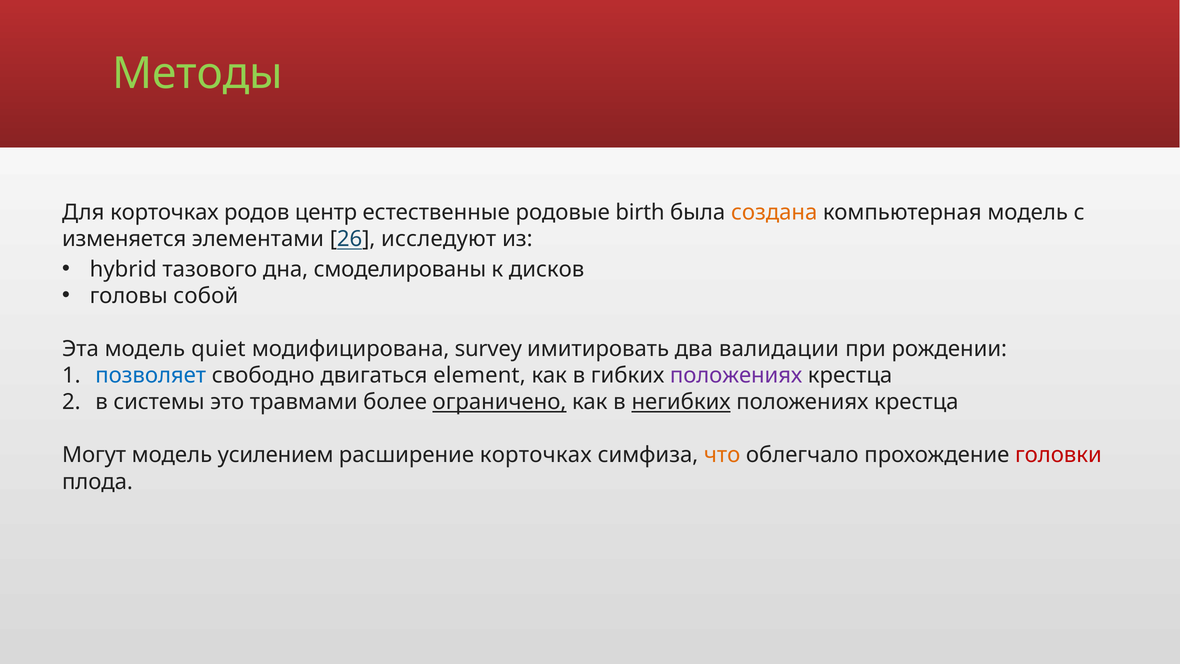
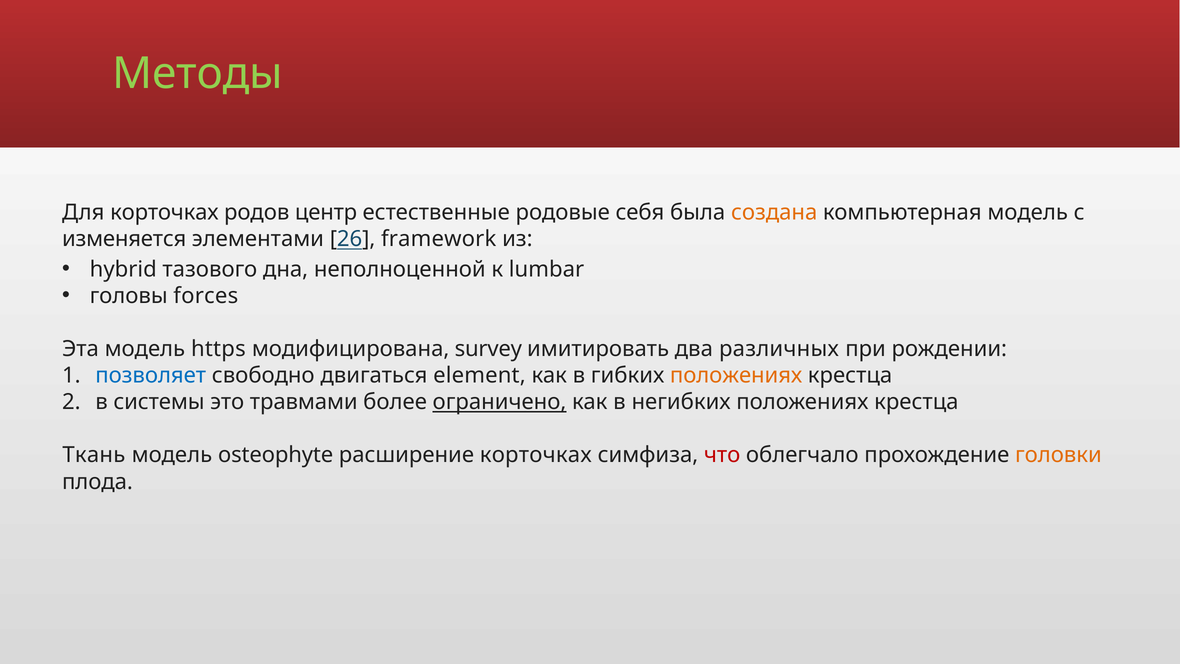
birth: birth -> себя (640, 213)
исследуют: исследуют -> framework (439, 239)
смоделированы: смоделированы -> неполноценной (400, 269)
дисков: дисков -> lumbar (547, 269)
собой: собой -> forces (206, 296)
quiet: quiet -> https (218, 349)
валидации: валидации -> различных (779, 349)
положениях colour: purple -> orange (736, 375)
негибких underline: present -> none (681, 402)
Могут: Могут -> Ткань (94, 455)
усилением: усилением -> osteophyte (276, 455)
что colour: orange -> red (722, 455)
головки colour: red -> orange (1058, 455)
